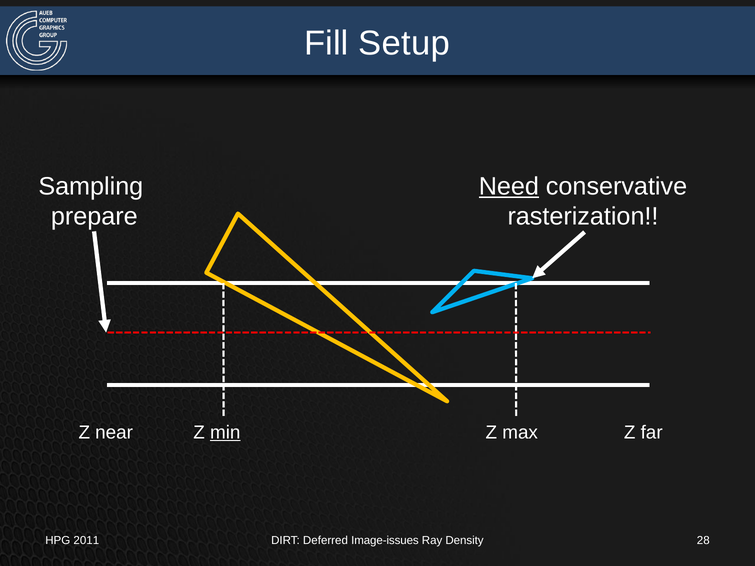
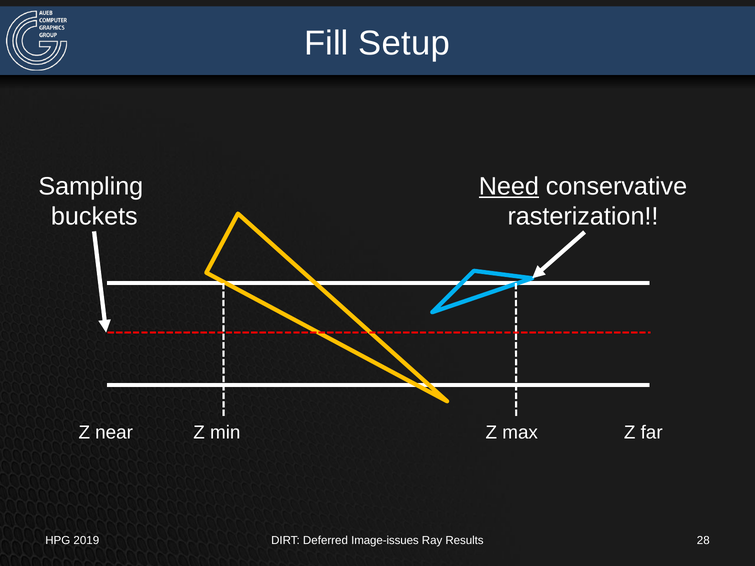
prepare: prepare -> buckets (94, 216)
min underline: present -> none (225, 433)
2011: 2011 -> 2019 (86, 541)
Density: Density -> Results (464, 541)
